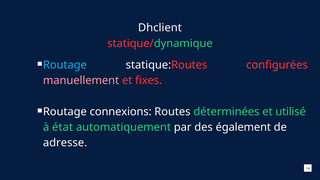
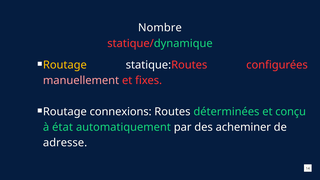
Dhclient: Dhclient -> Nombre (160, 28)
Routage colour: light blue -> yellow (65, 65)
utilisé: utilisé -> conçu (291, 112)
également: également -> acheminer (243, 127)
